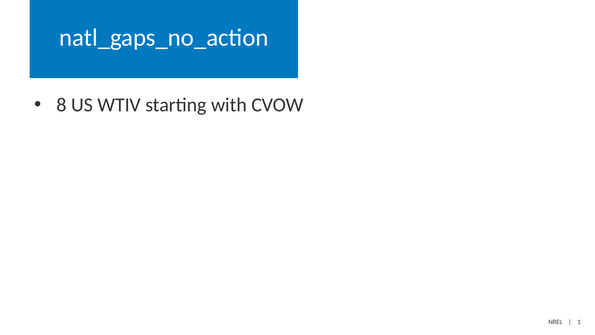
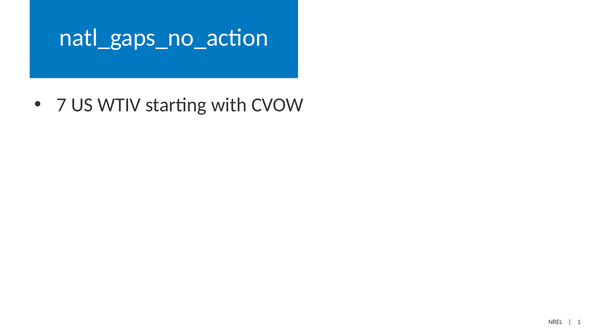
8: 8 -> 7 (62, 105)
